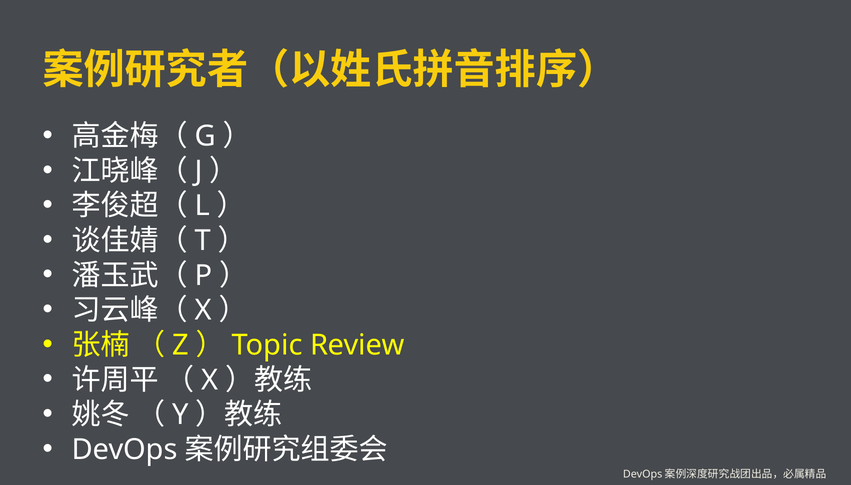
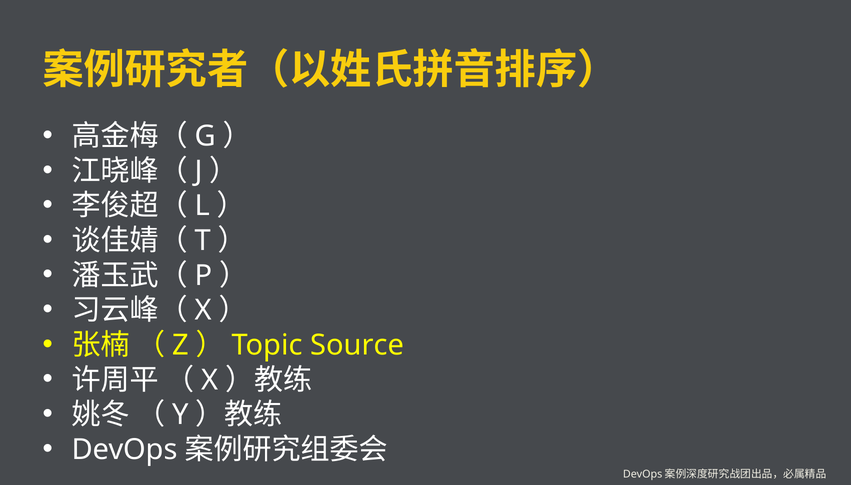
Review: Review -> Source (357, 345)
